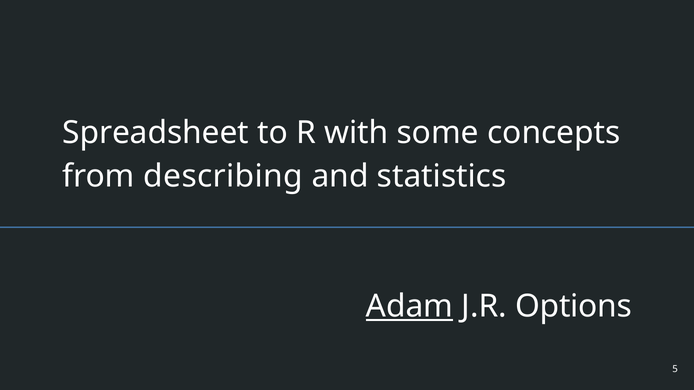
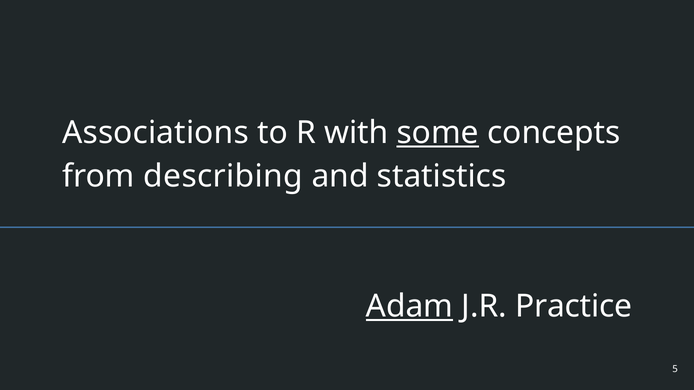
Spreadsheet: Spreadsheet -> Associations (156, 133)
some underline: none -> present (438, 133)
Options: Options -> Practice (574, 307)
